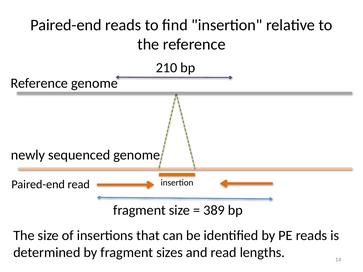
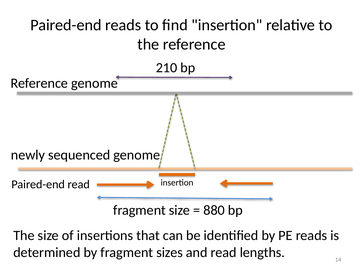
389: 389 -> 880 (214, 210)
